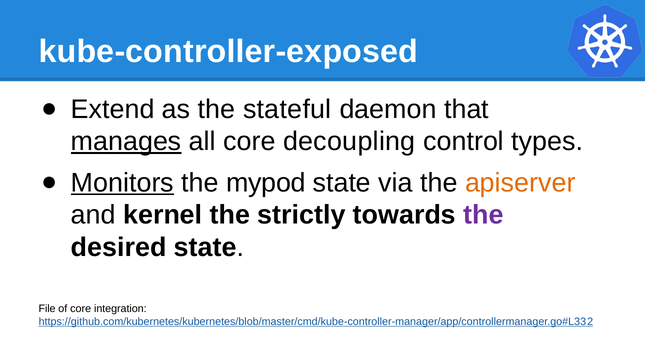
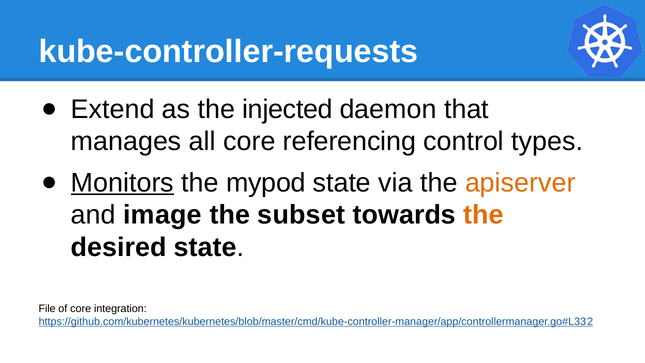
kube-controller-exposed: kube-controller-exposed -> kube-controller-requests (228, 51)
stateful: stateful -> injected (288, 109)
manages underline: present -> none (126, 141)
decoupling: decoupling -> referencing (349, 141)
kernel: kernel -> image (163, 215)
strictly: strictly -> subset (301, 215)
the colour: purple -> orange (483, 215)
